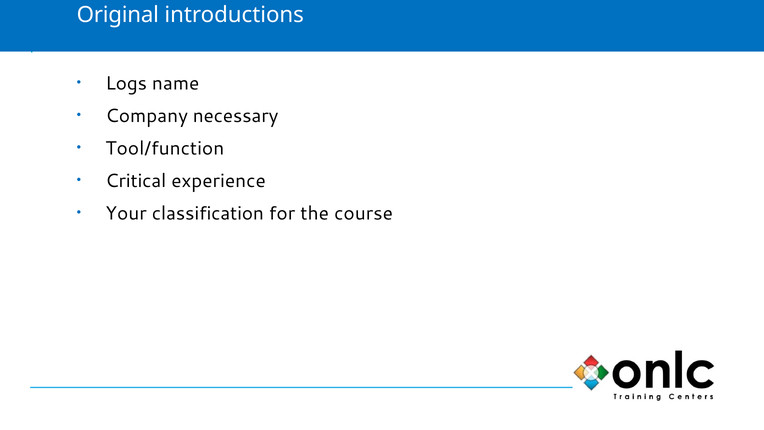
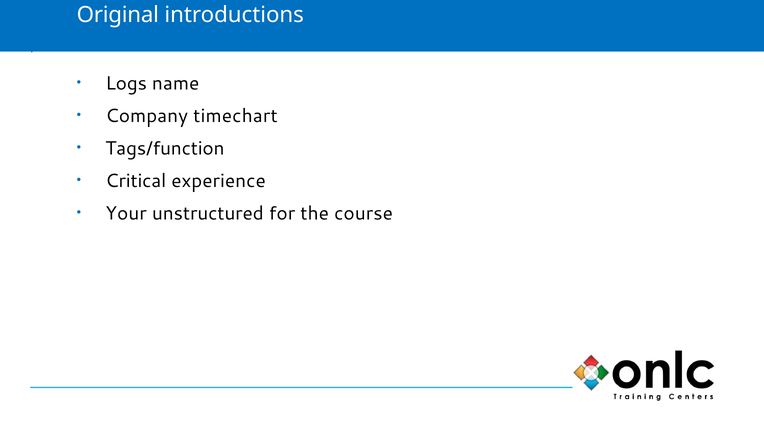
necessary: necessary -> timechart (235, 116)
Tool/function: Tool/function -> Tags/function (165, 148)
classification: classification -> unstructured (208, 213)
